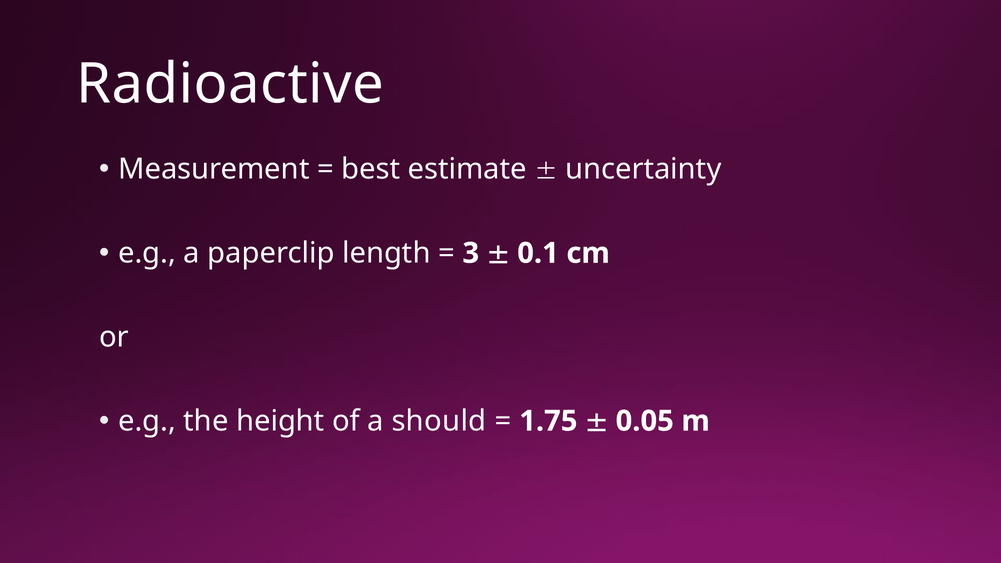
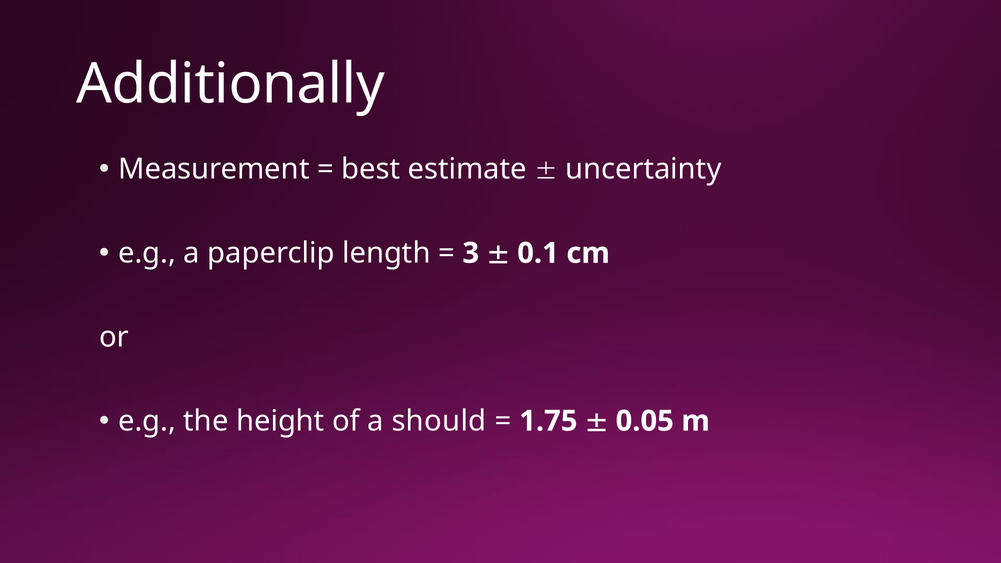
Radioactive: Radioactive -> Additionally (231, 84)
